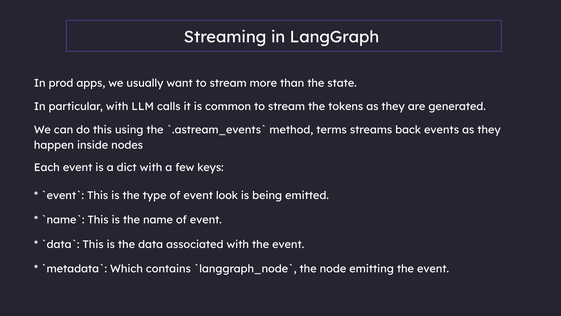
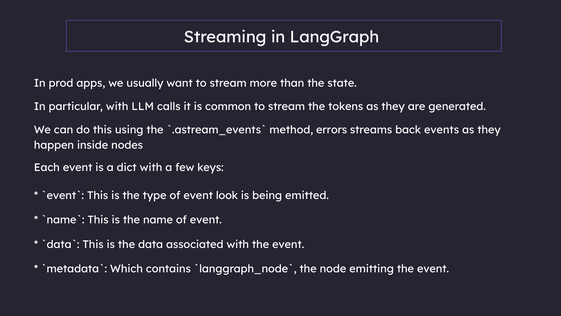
terms: terms -> errors (332, 130)
